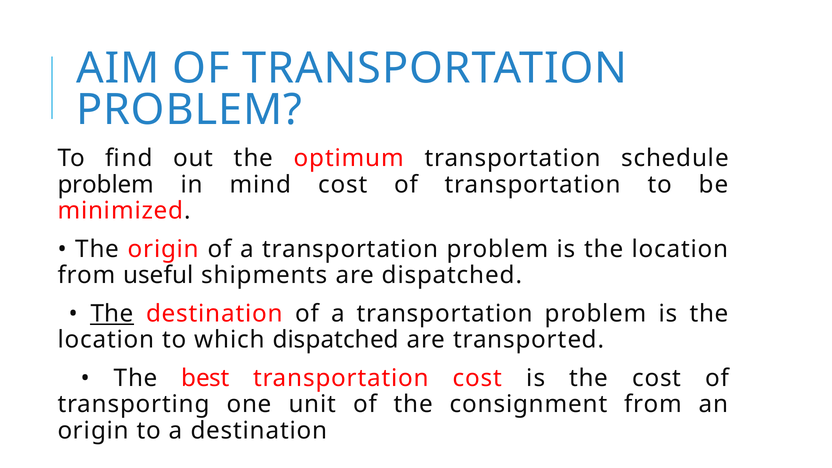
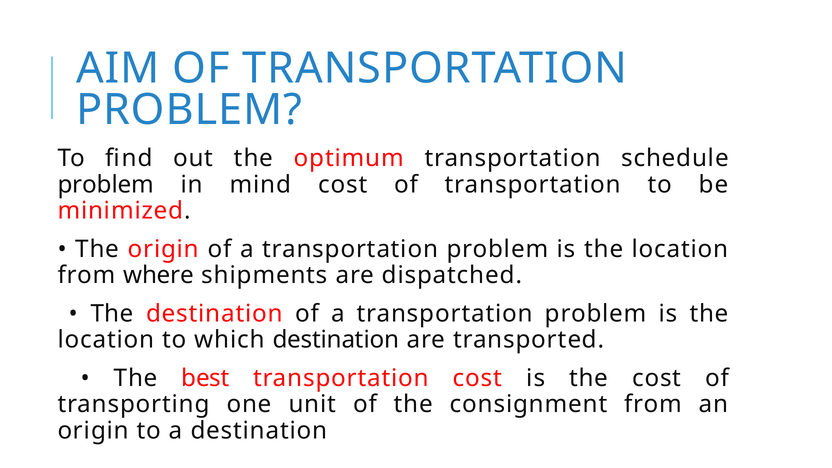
useful: useful -> where (159, 275)
The underline: present -> none (112, 314)
which dispatched: dispatched -> destination (336, 340)
